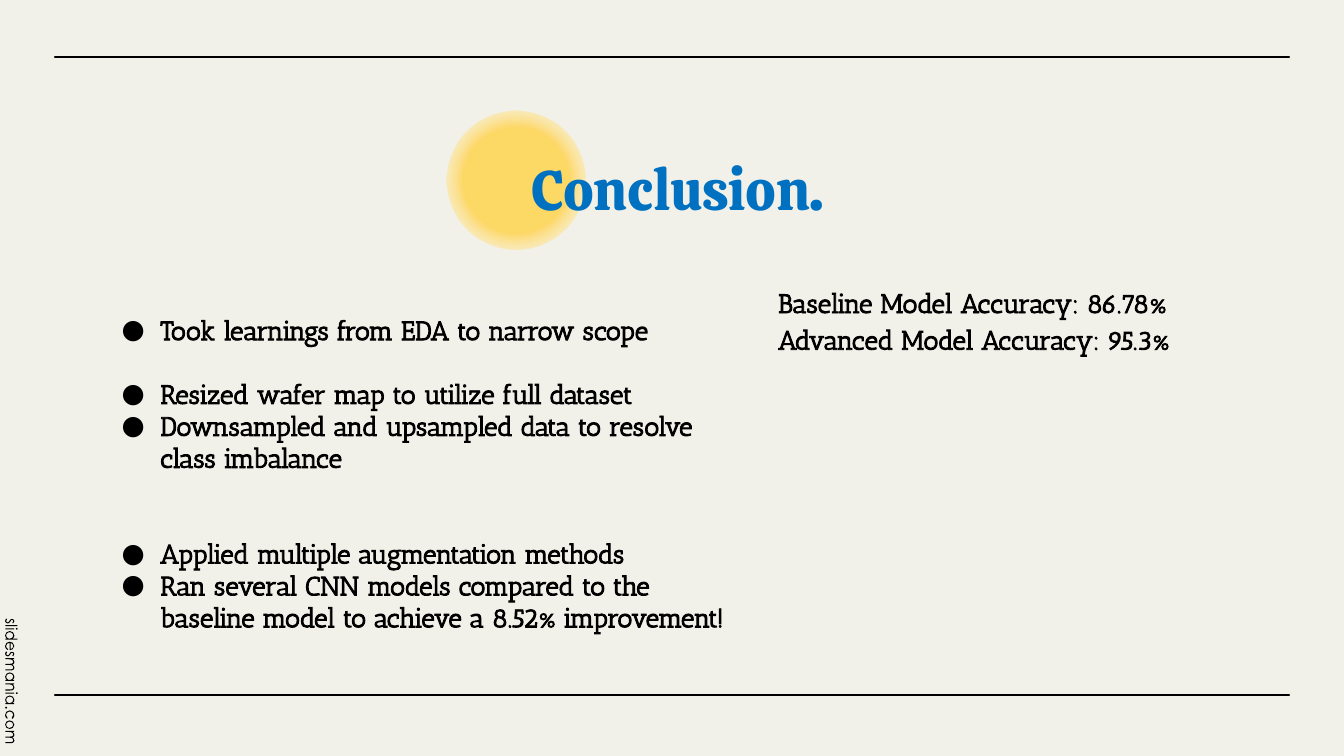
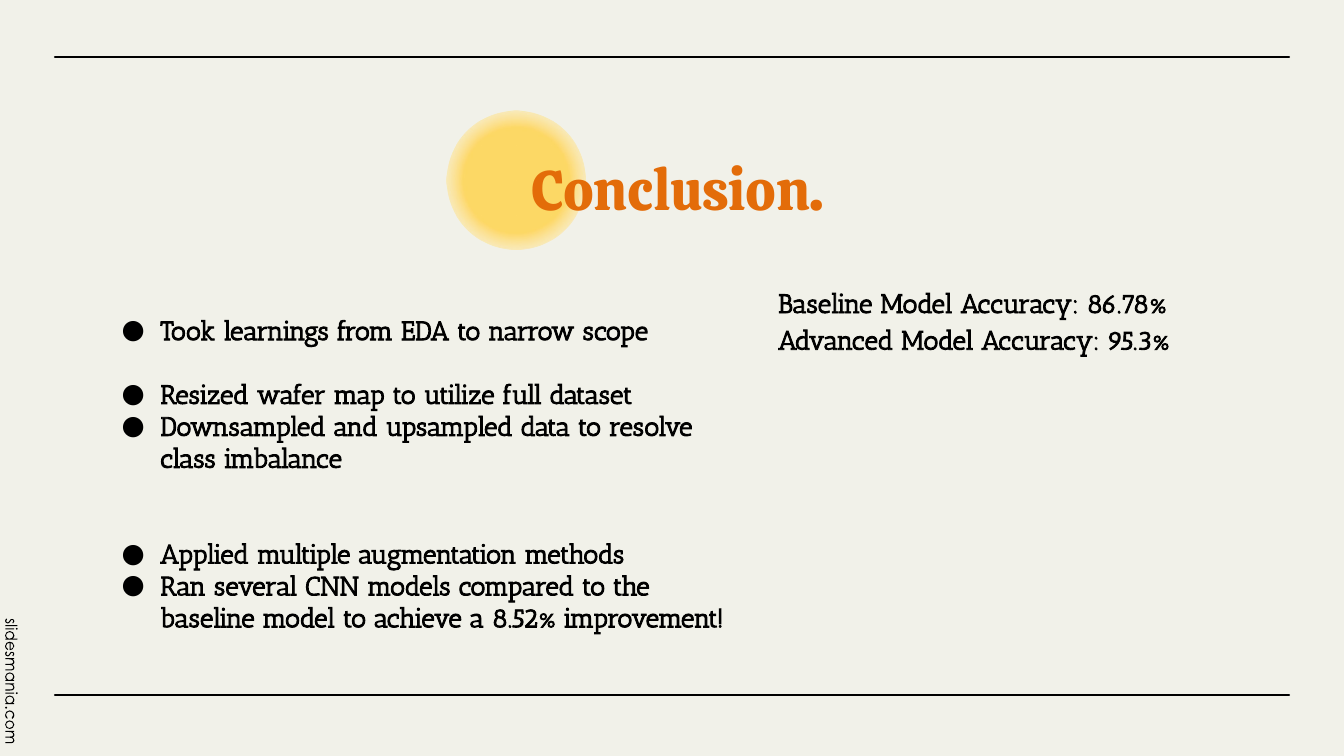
Conclusion colour: blue -> orange (678, 192)
